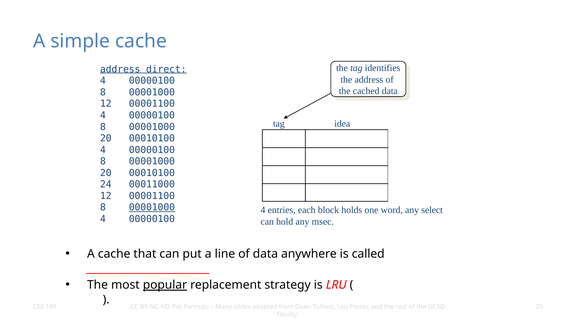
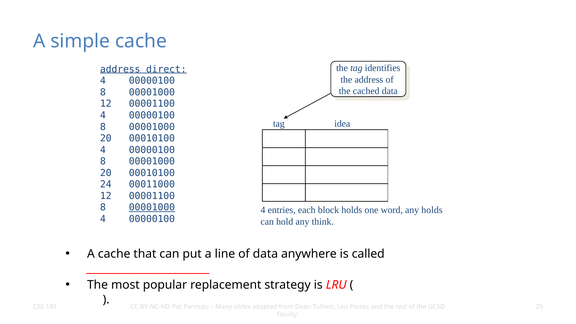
any select: select -> holds (432, 210)
msec: msec -> think (323, 222)
popular underline: present -> none (165, 285)
